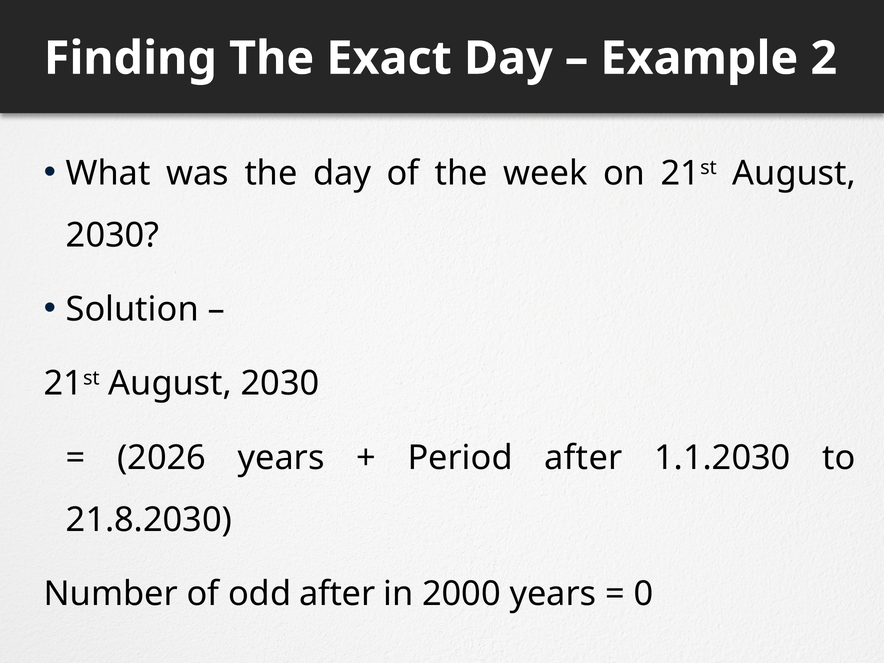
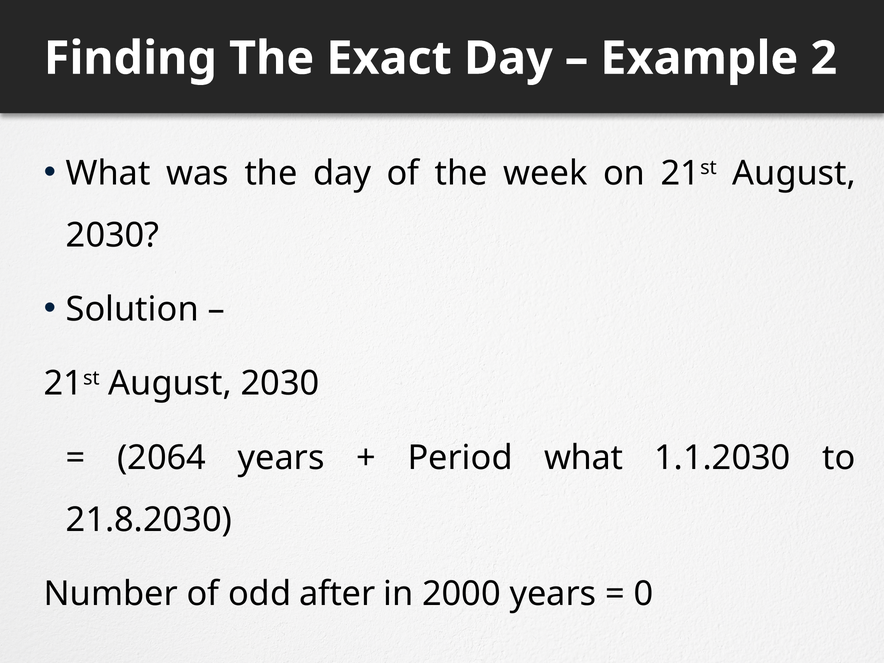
2026: 2026 -> 2064 (162, 458)
Period after: after -> what (584, 458)
